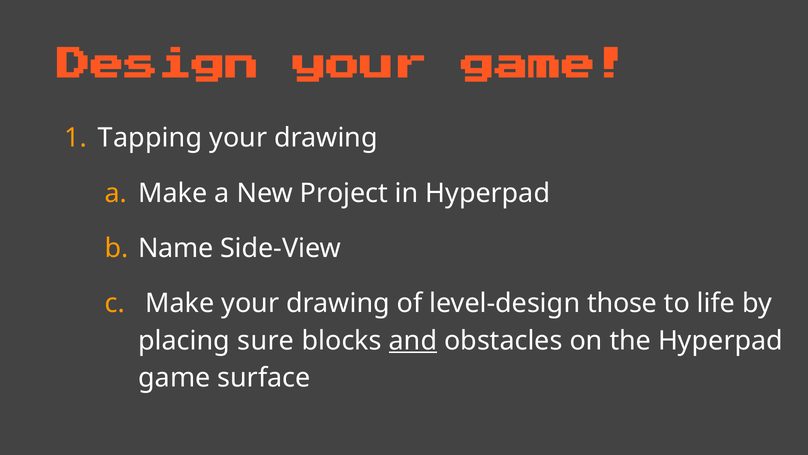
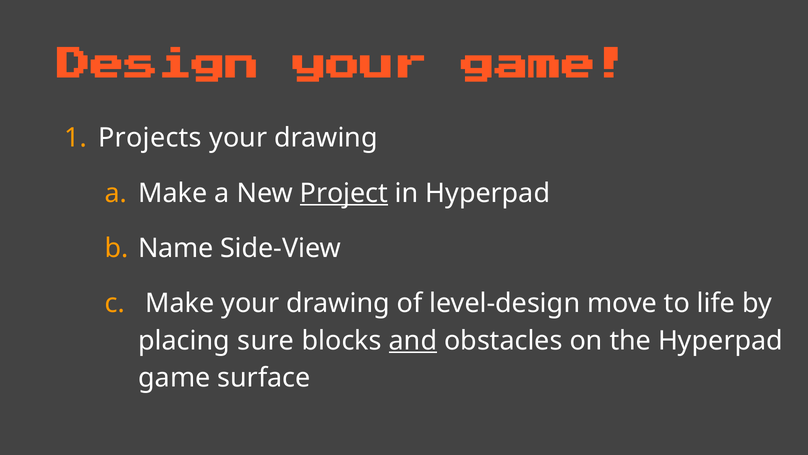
Tapping: Tapping -> Projects (150, 138)
Project underline: none -> present (344, 193)
those: those -> move (622, 303)
